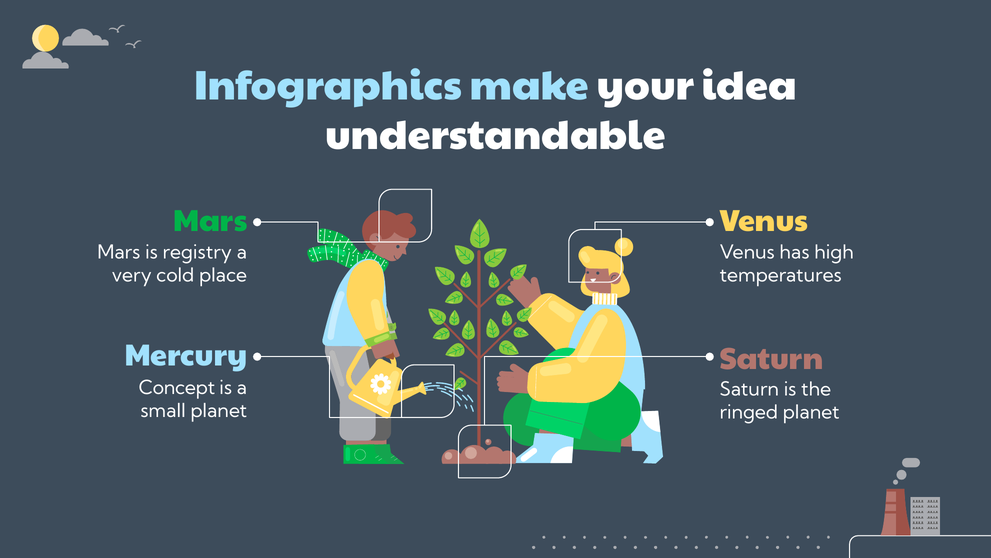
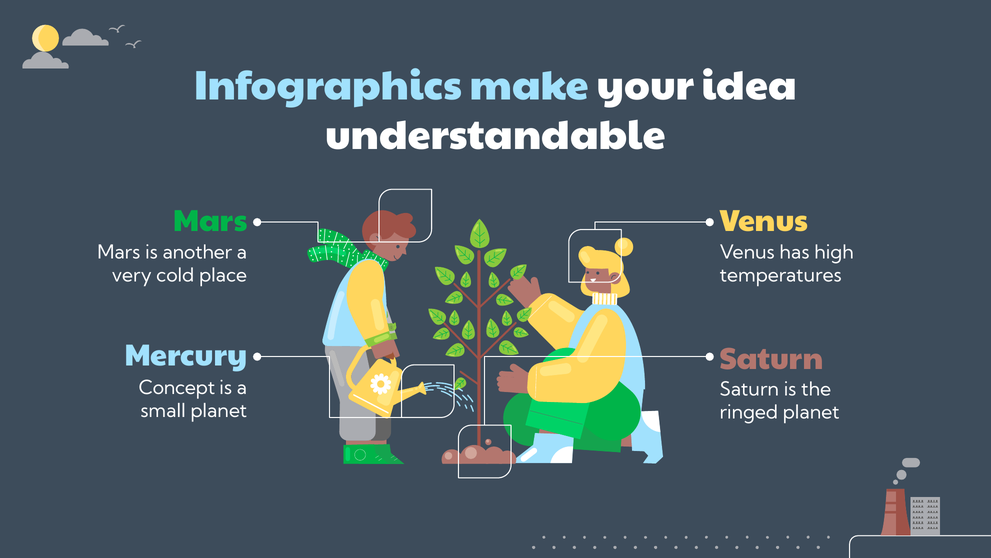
registry: registry -> another (197, 252)
